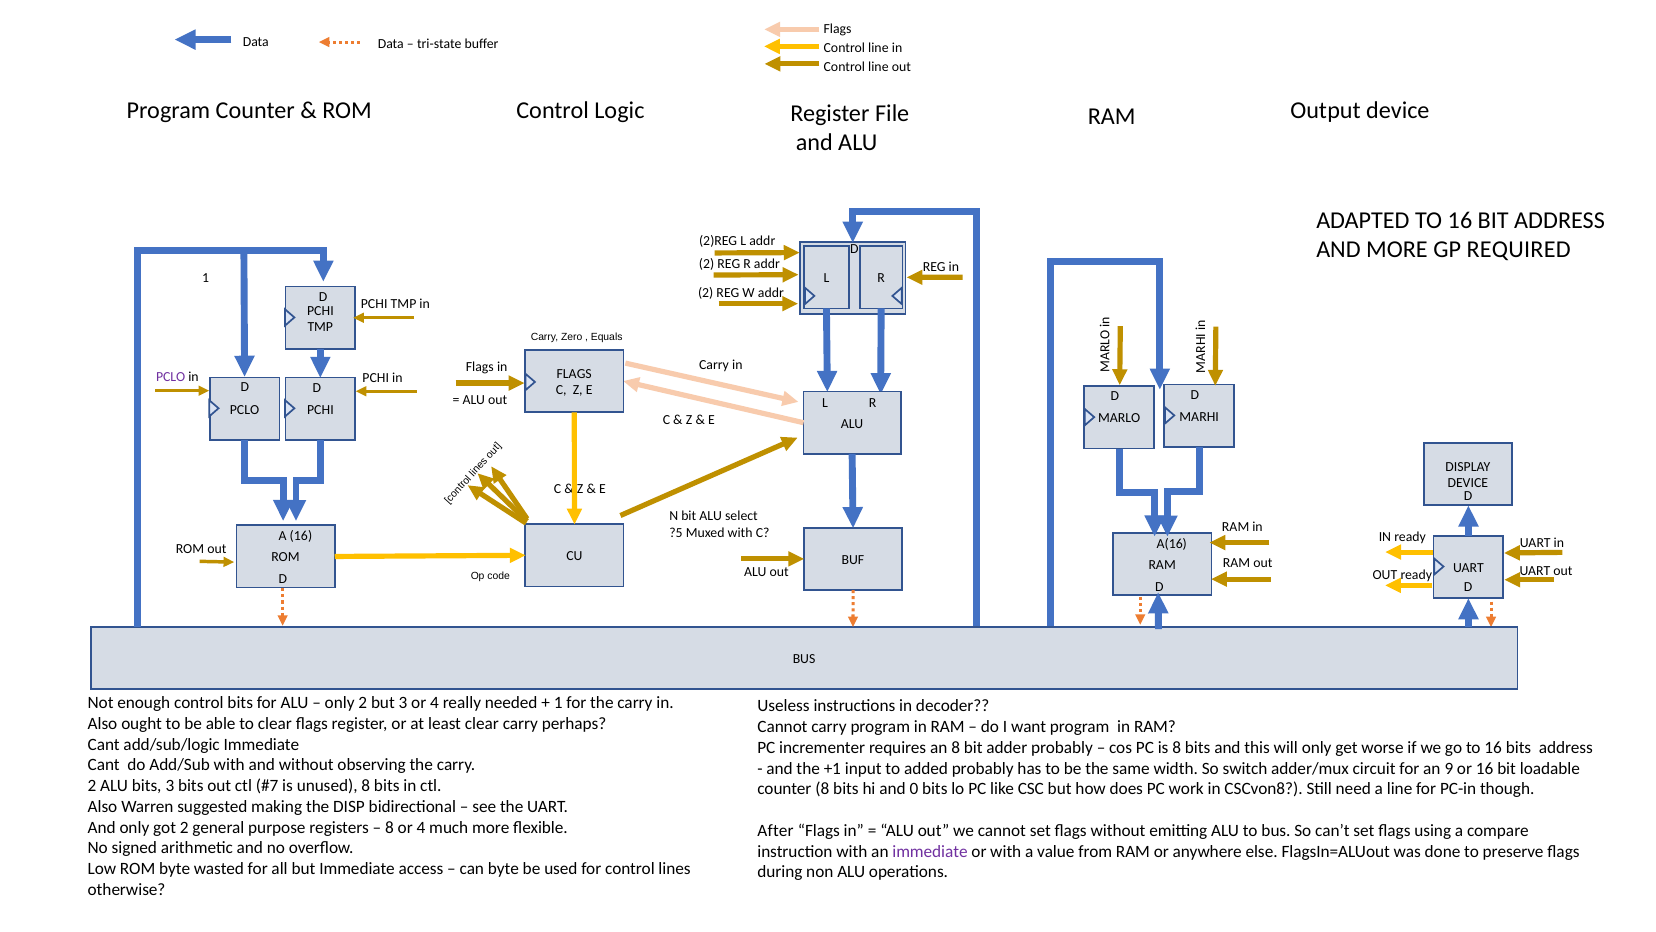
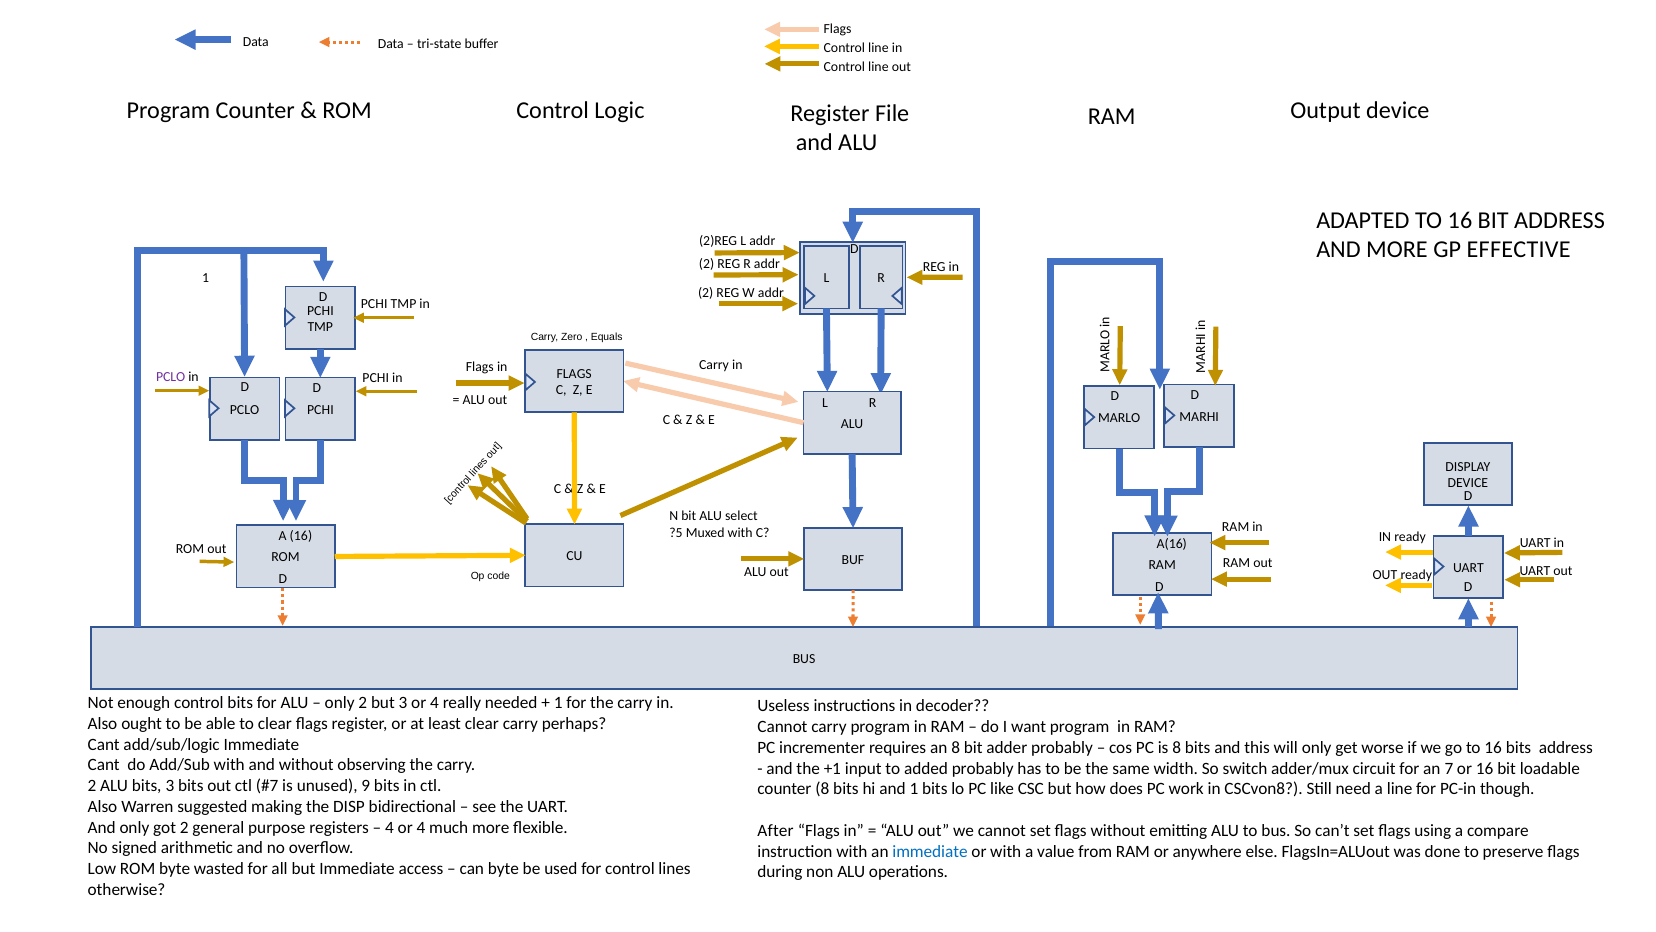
REQUIRED: REQUIRED -> EFFECTIVE (1519, 250)
9: 9 -> 7 (1449, 768)
unused 8: 8 -> 9 (366, 786)
and 0: 0 -> 1 (914, 789)
8: 8 -> 4 (389, 827)
immediate colour: purple -> blue (930, 851)
